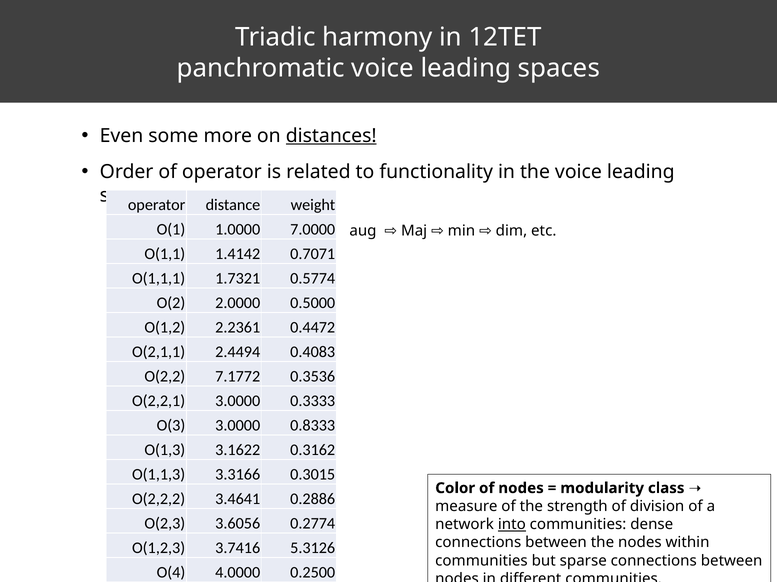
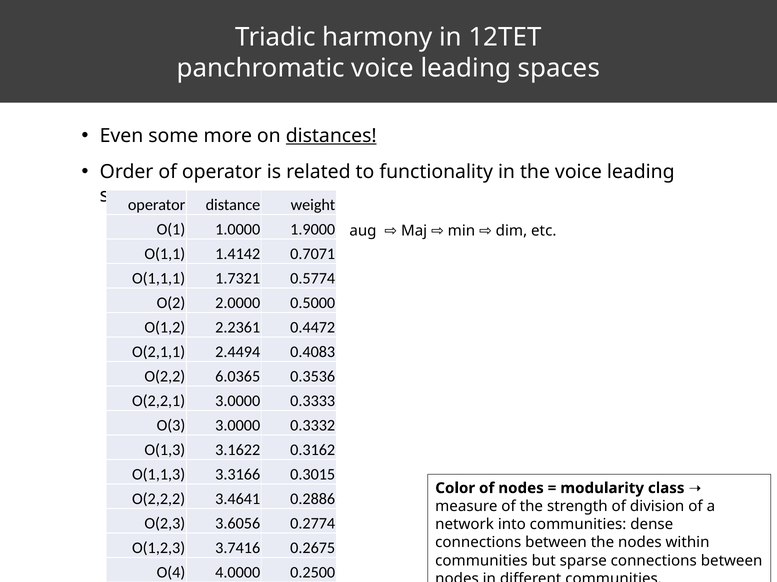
7.0000: 7.0000 -> 1.9000 (313, 230)
7.1772: 7.1772 -> 6.0365 (238, 377)
0.8333: 0.8333 -> 0.3332 (313, 426)
into underline: present -> none (512, 525)
5.3126: 5.3126 -> 0.2675 (313, 548)
